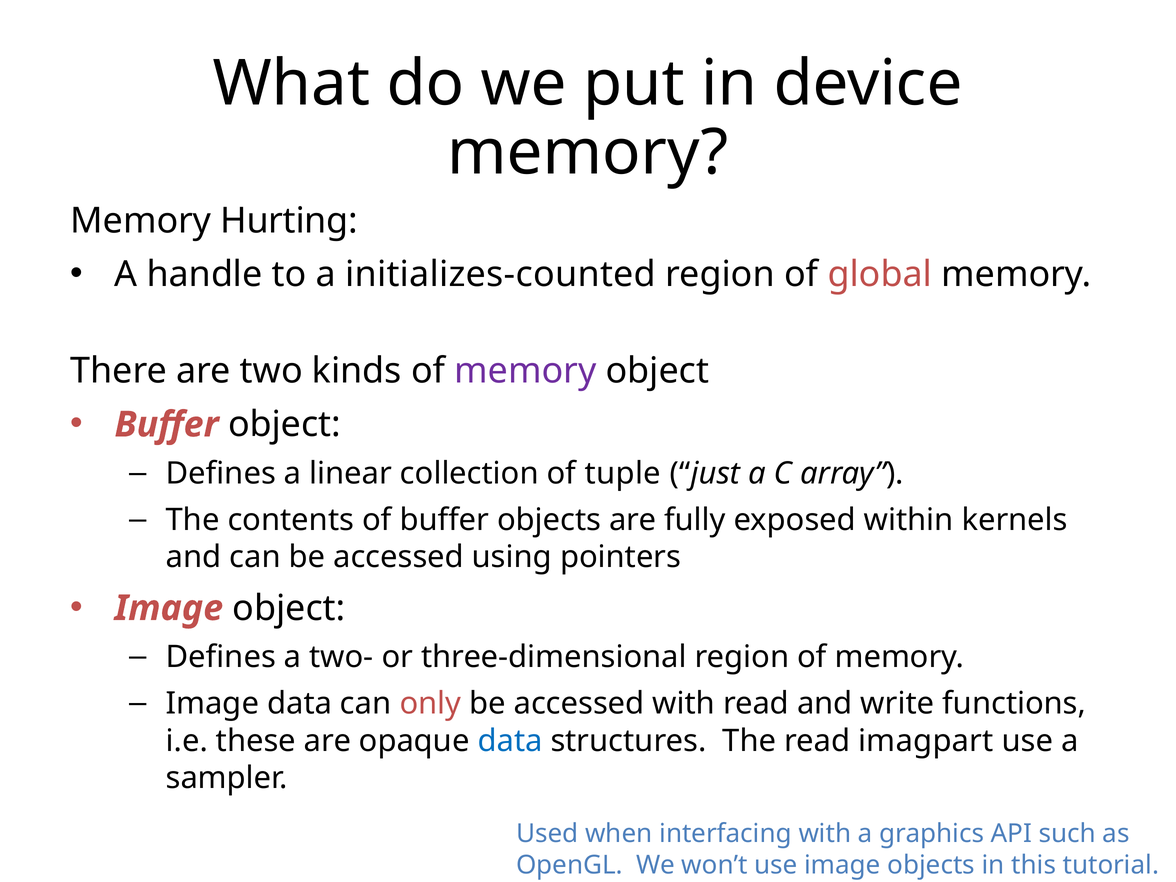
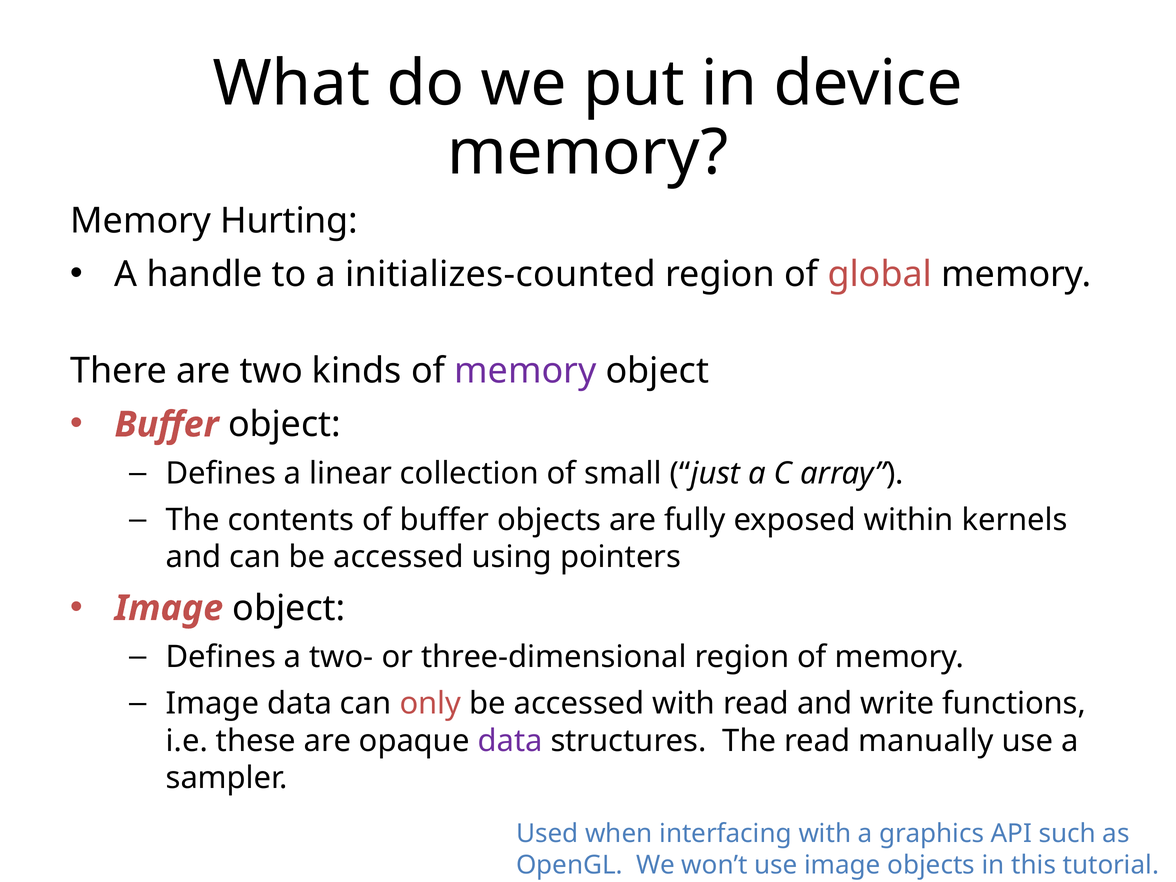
tuple: tuple -> small (623, 474)
data colour: blue -> purple (510, 741)
imagpart: imagpart -> manually (926, 741)
